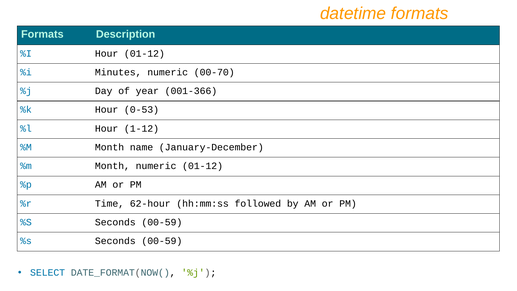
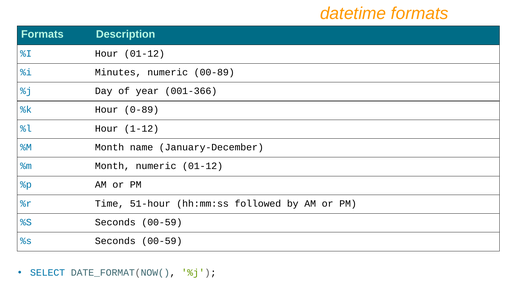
00-70: 00-70 -> 00-89 (214, 72)
0-53: 0-53 -> 0-89 (142, 110)
62-hour: 62-hour -> 51-hour (150, 203)
